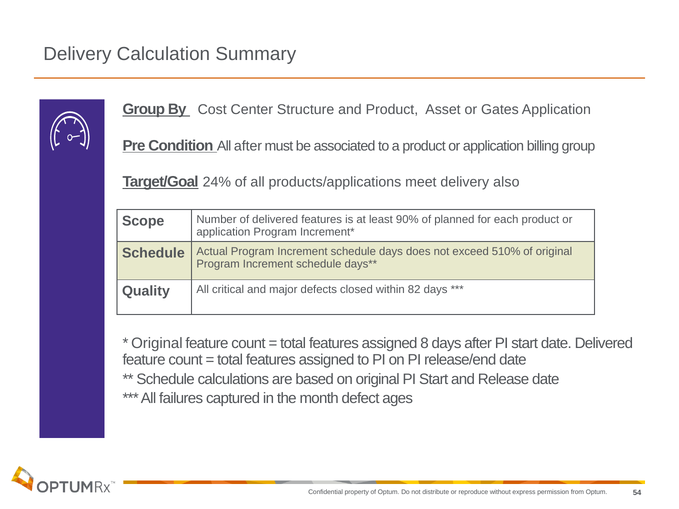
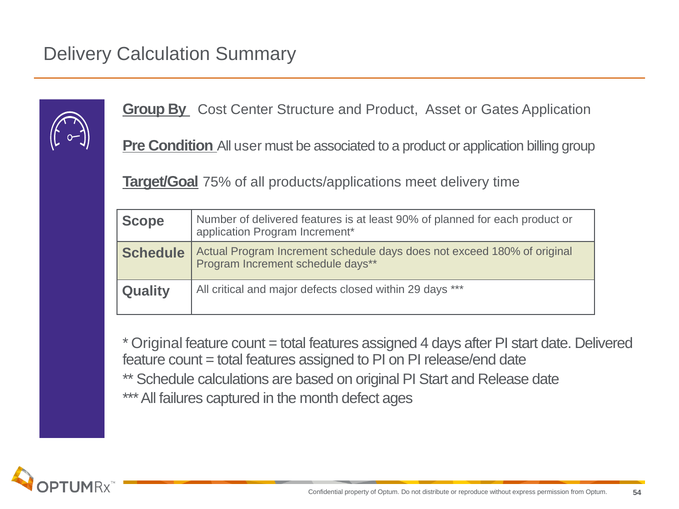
All after: after -> user (248, 146)
24%: 24% -> 75% (217, 182)
also: also -> time (506, 182)
510%: 510% -> 180% (506, 252)
82: 82 -> 29 (414, 290)
8: 8 -> 4 (424, 344)
